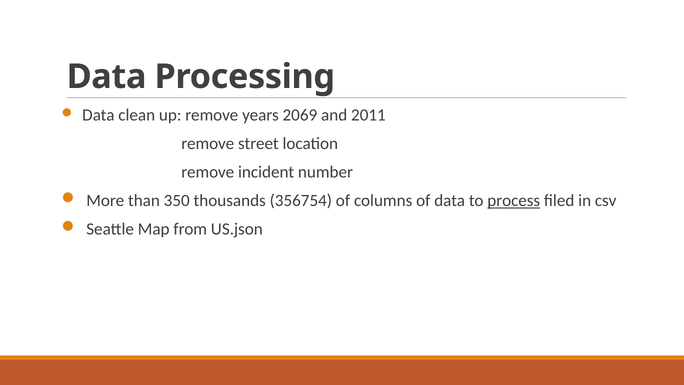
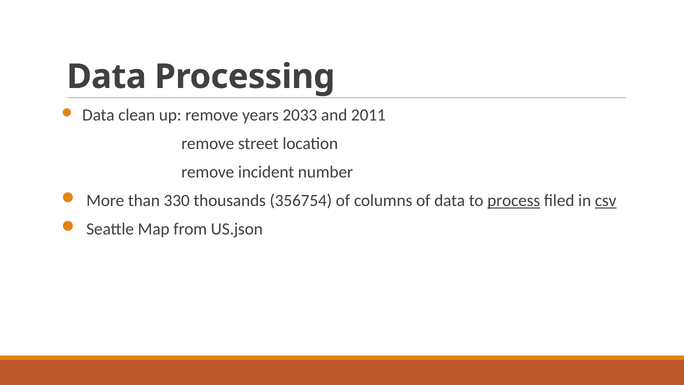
2069: 2069 -> 2033 (300, 115)
350: 350 -> 330 (177, 201)
csv underline: none -> present (606, 201)
